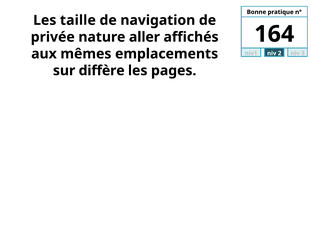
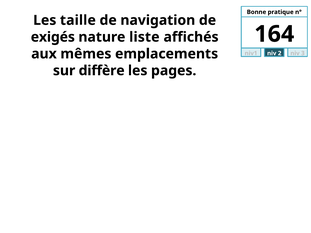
privée: privée -> exigés (53, 37)
aller: aller -> liste (144, 37)
